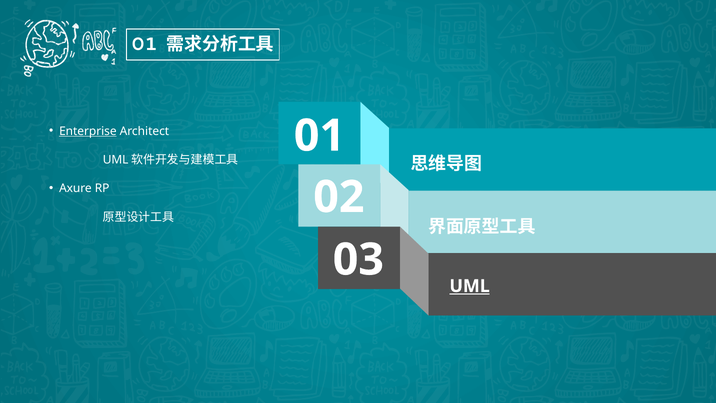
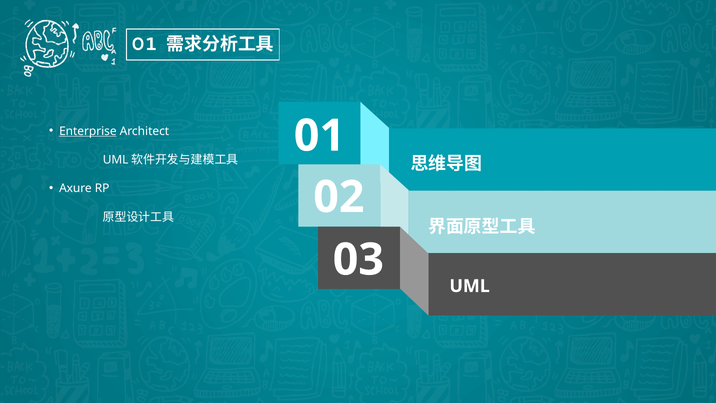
UML underline: present -> none (470, 286)
